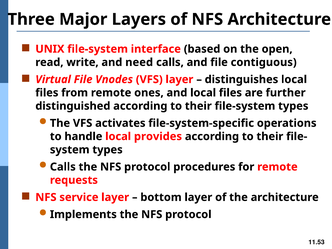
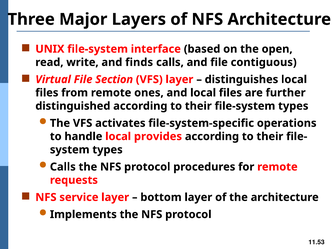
need: need -> finds (139, 62)
Vnodes: Vnodes -> Section (114, 79)
